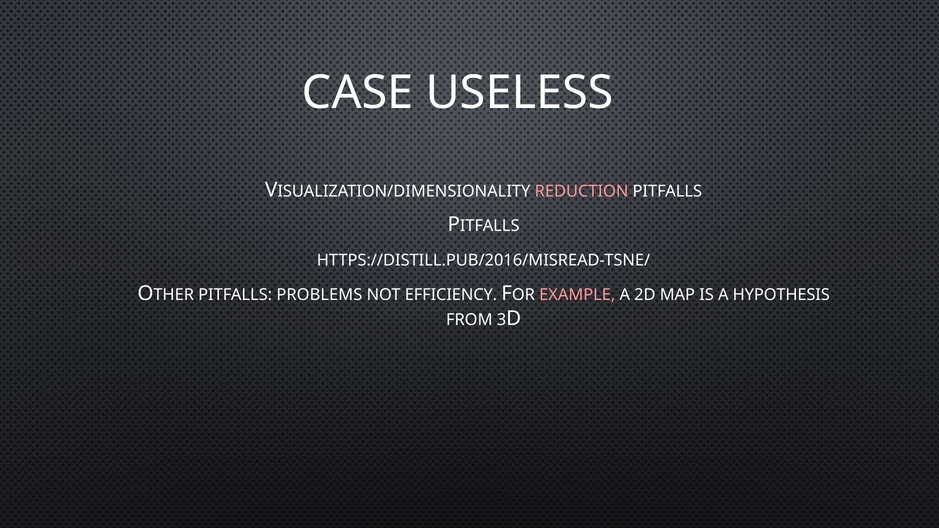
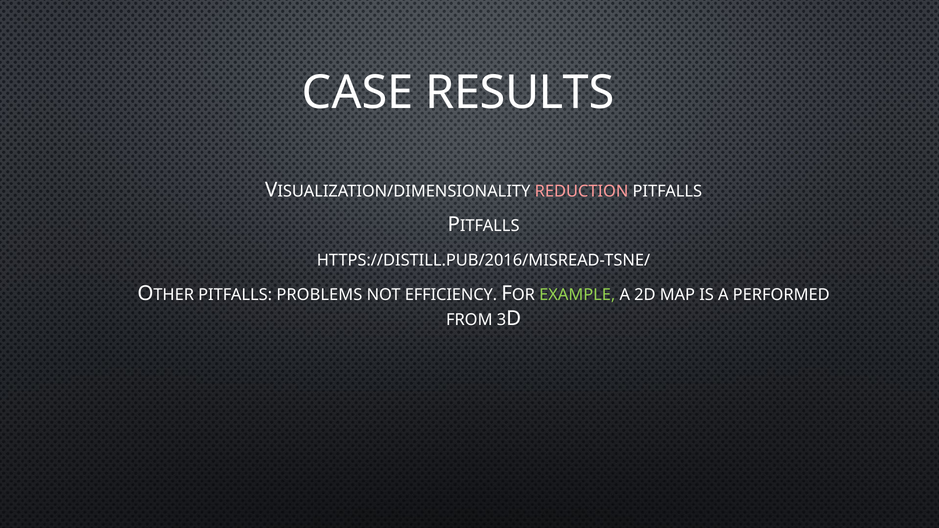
USELESS: USELESS -> RESULTS (520, 93)
EXAMPLE colour: pink -> light green (577, 295)
HYPOTHESIS: HYPOTHESIS -> PERFORMED (781, 295)
